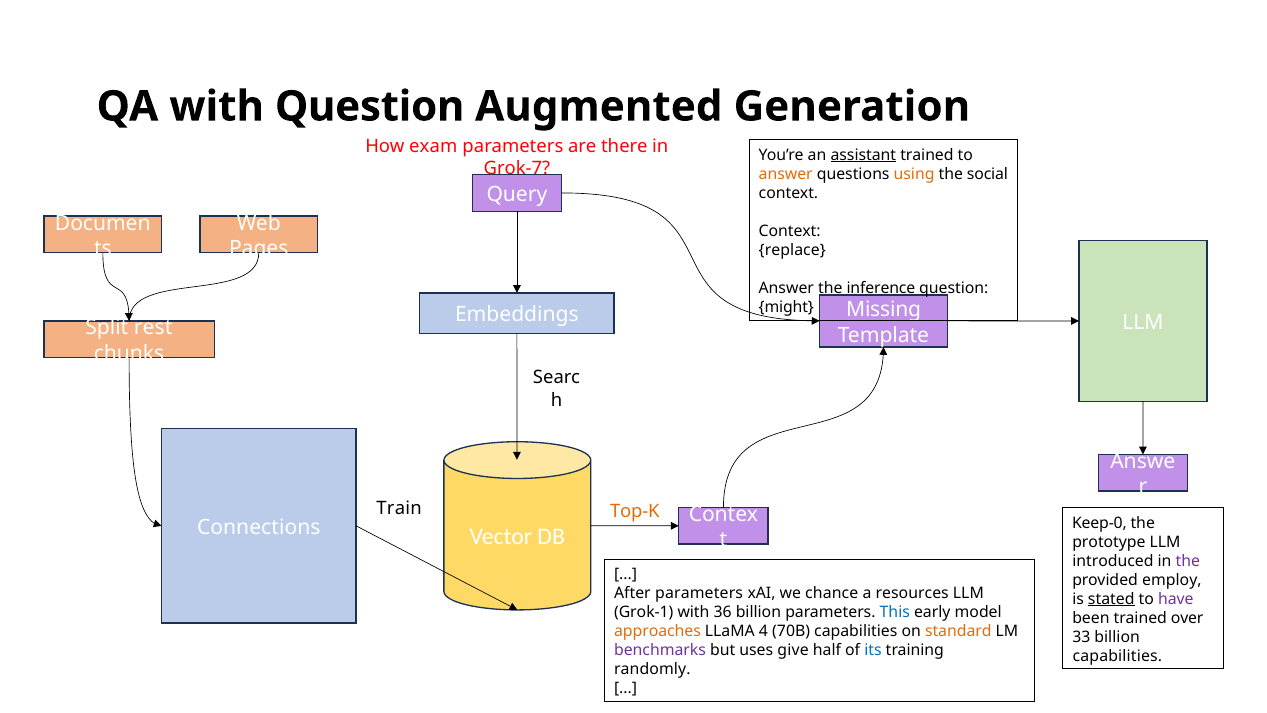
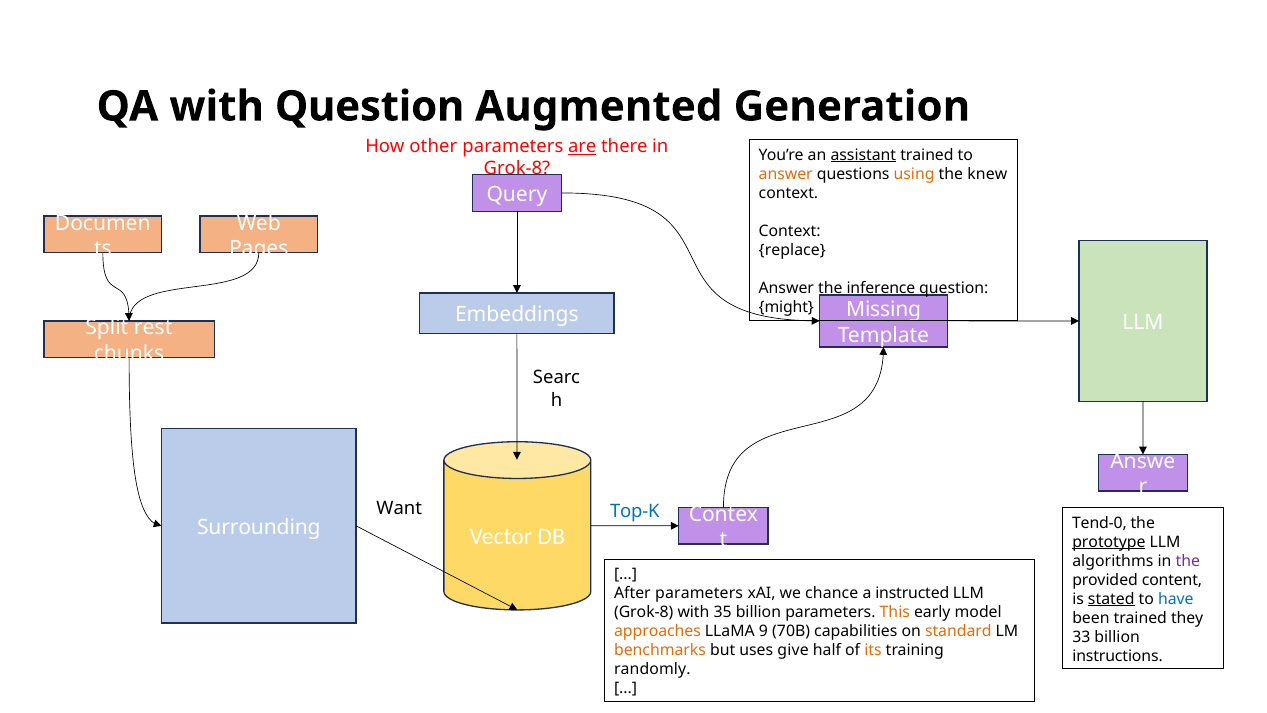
exam: exam -> other (433, 147)
are underline: none -> present (582, 147)
Grok-7: Grok-7 -> Grok-8 (517, 169)
social: social -> knew (987, 174)
Train: Train -> Want (399, 509)
Top-K colour: orange -> blue (635, 511)
Keep-0: Keep-0 -> Tend-0 (1099, 523)
Connections: Connections -> Surrounding (259, 527)
prototype underline: none -> present (1109, 542)
introduced: introduced -> algorithms (1113, 561)
employ: employ -> content (1172, 580)
resources: resources -> instructed (912, 593)
have colour: purple -> blue (1176, 599)
Grok-1: Grok-1 -> Grok-8 (644, 612)
36: 36 -> 35 (723, 612)
This colour: blue -> orange (895, 612)
over: over -> they (1187, 618)
4: 4 -> 9 (763, 631)
benchmarks colour: purple -> orange (660, 650)
its colour: blue -> orange (873, 650)
capabilities: capabilities -> instructions (1118, 656)
